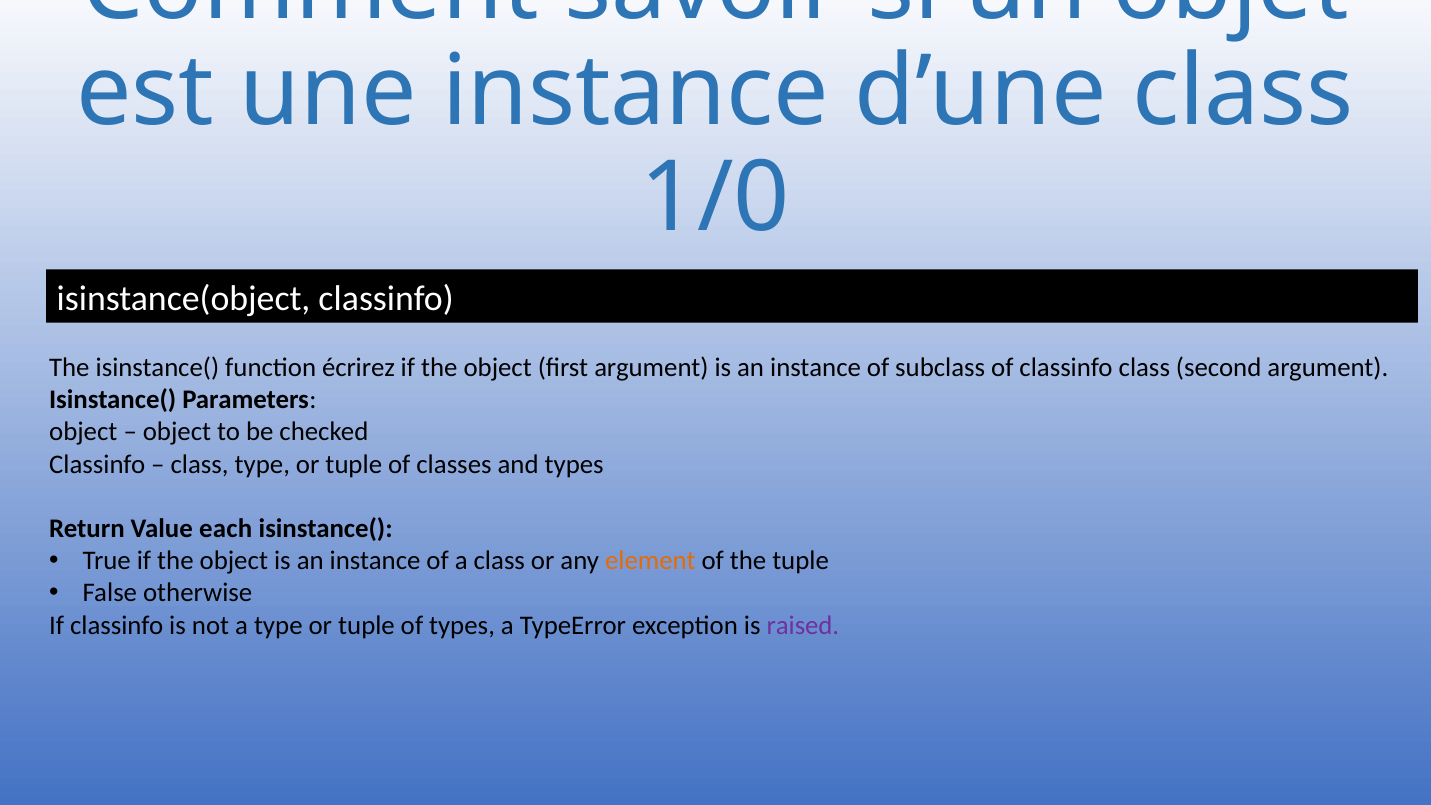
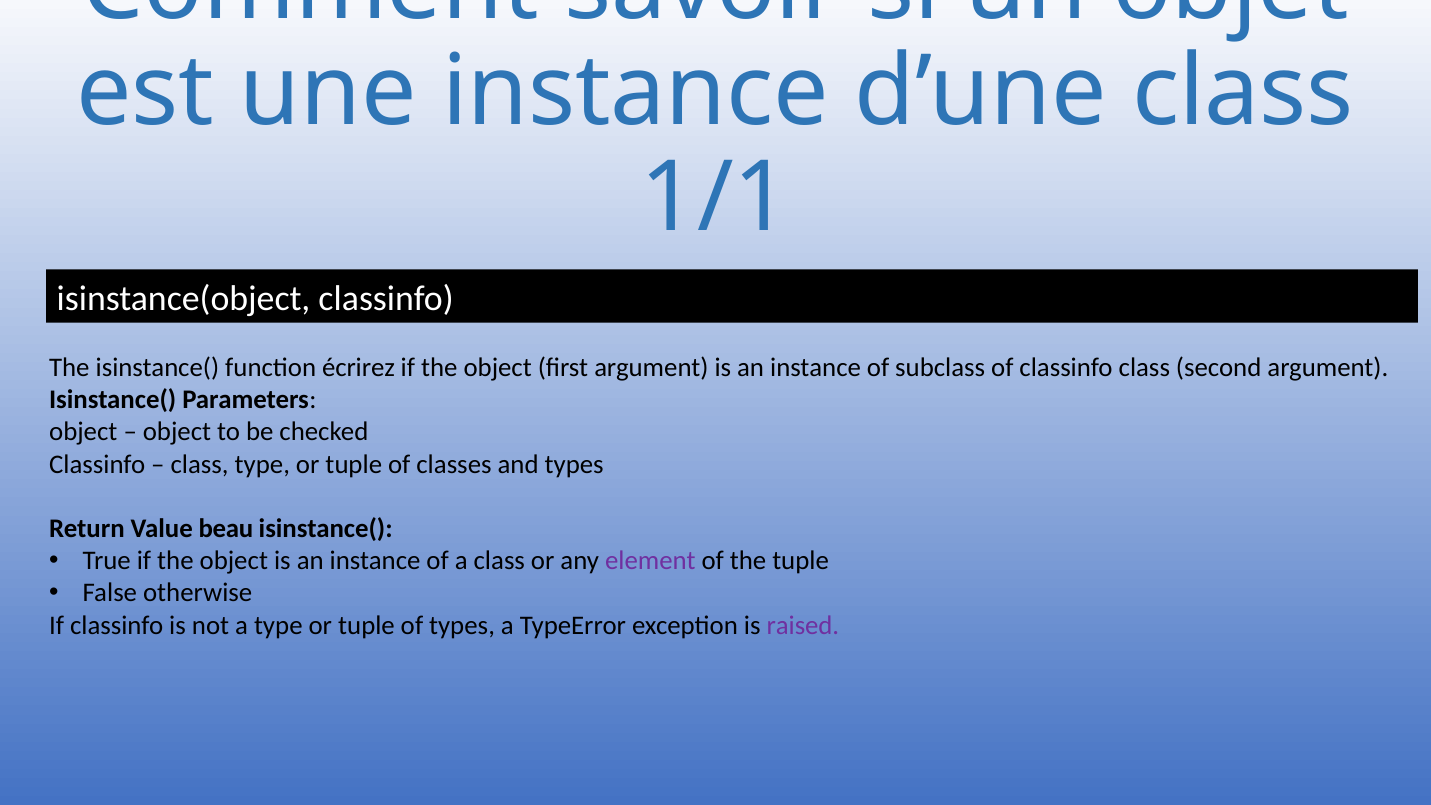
1/0: 1/0 -> 1/1 (716, 198)
each: each -> beau (226, 529)
element colour: orange -> purple (650, 561)
